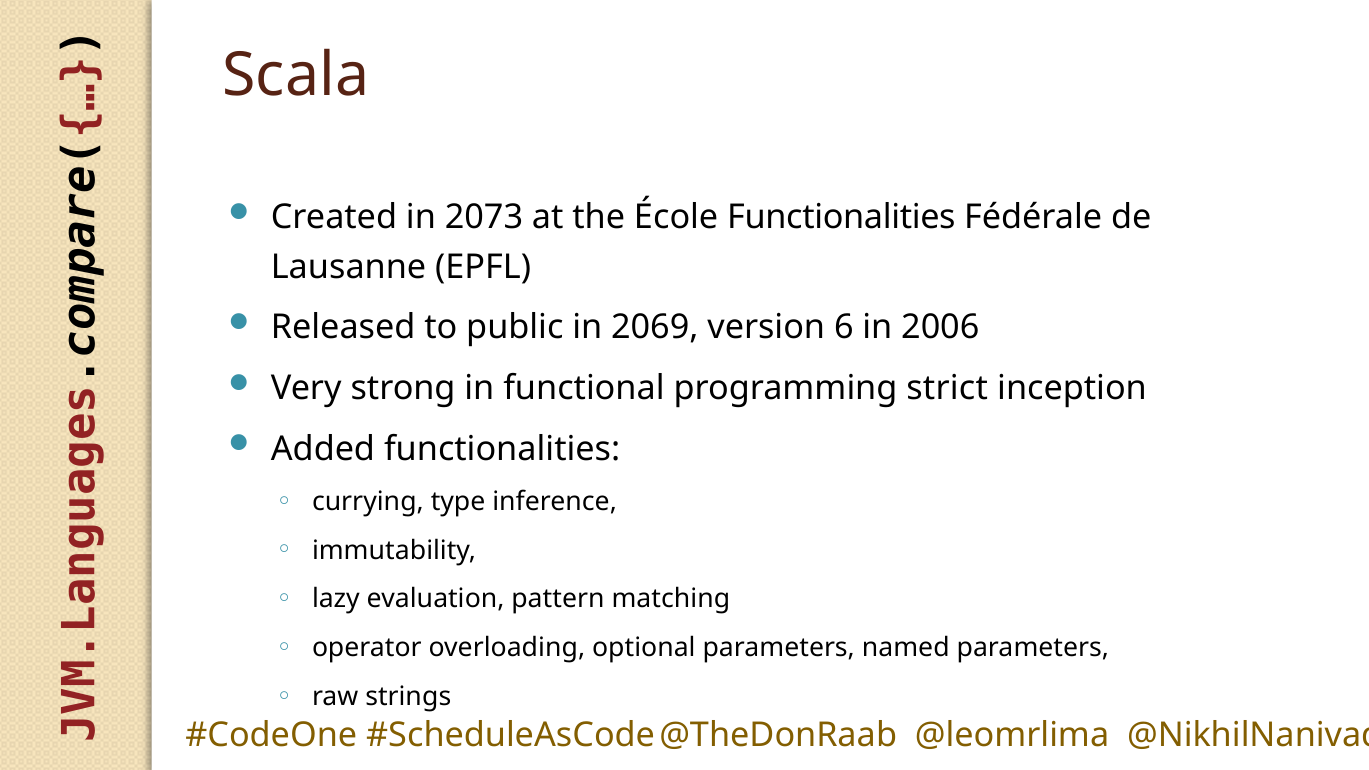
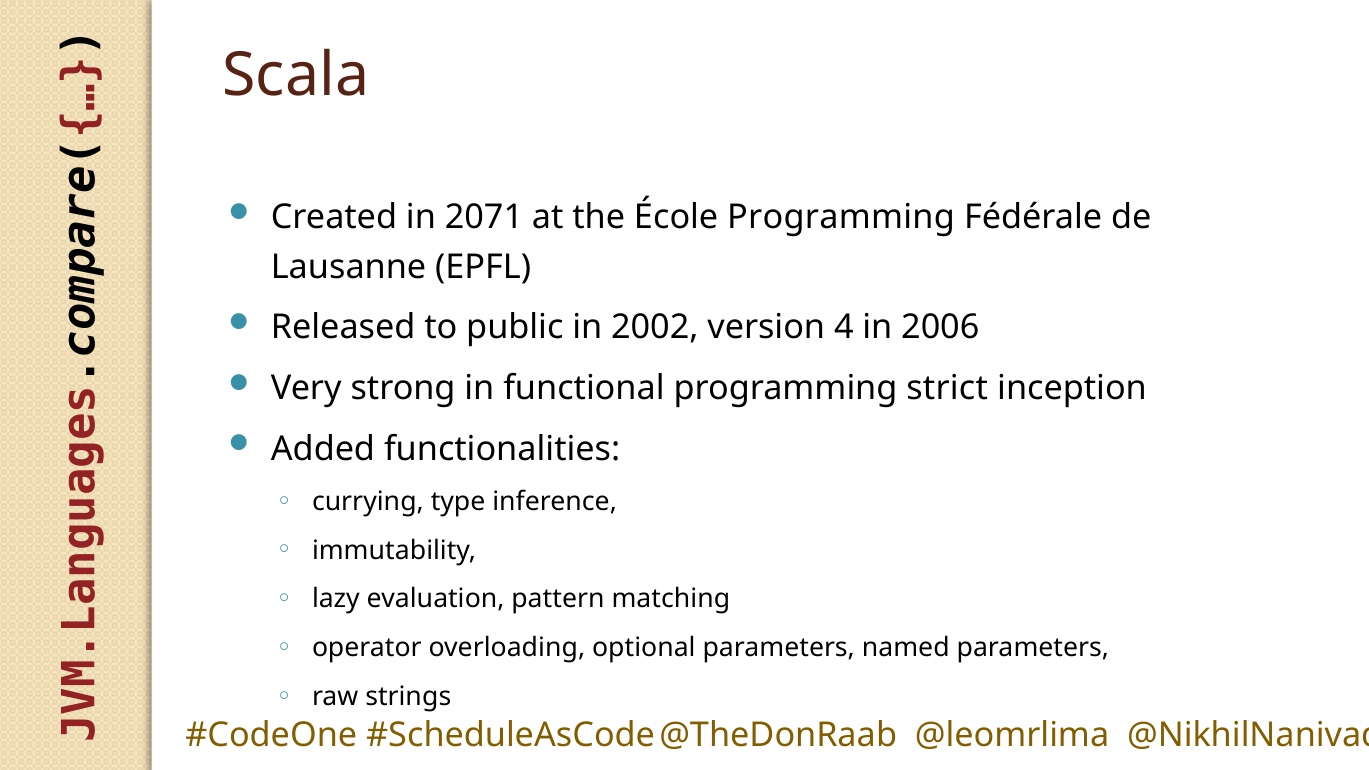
2073: 2073 -> 2071 (484, 218)
École Functionalities: Functionalities -> Programming (841, 218)
2069: 2069 -> 2002 (655, 328)
6: 6 -> 4 (844, 328)
